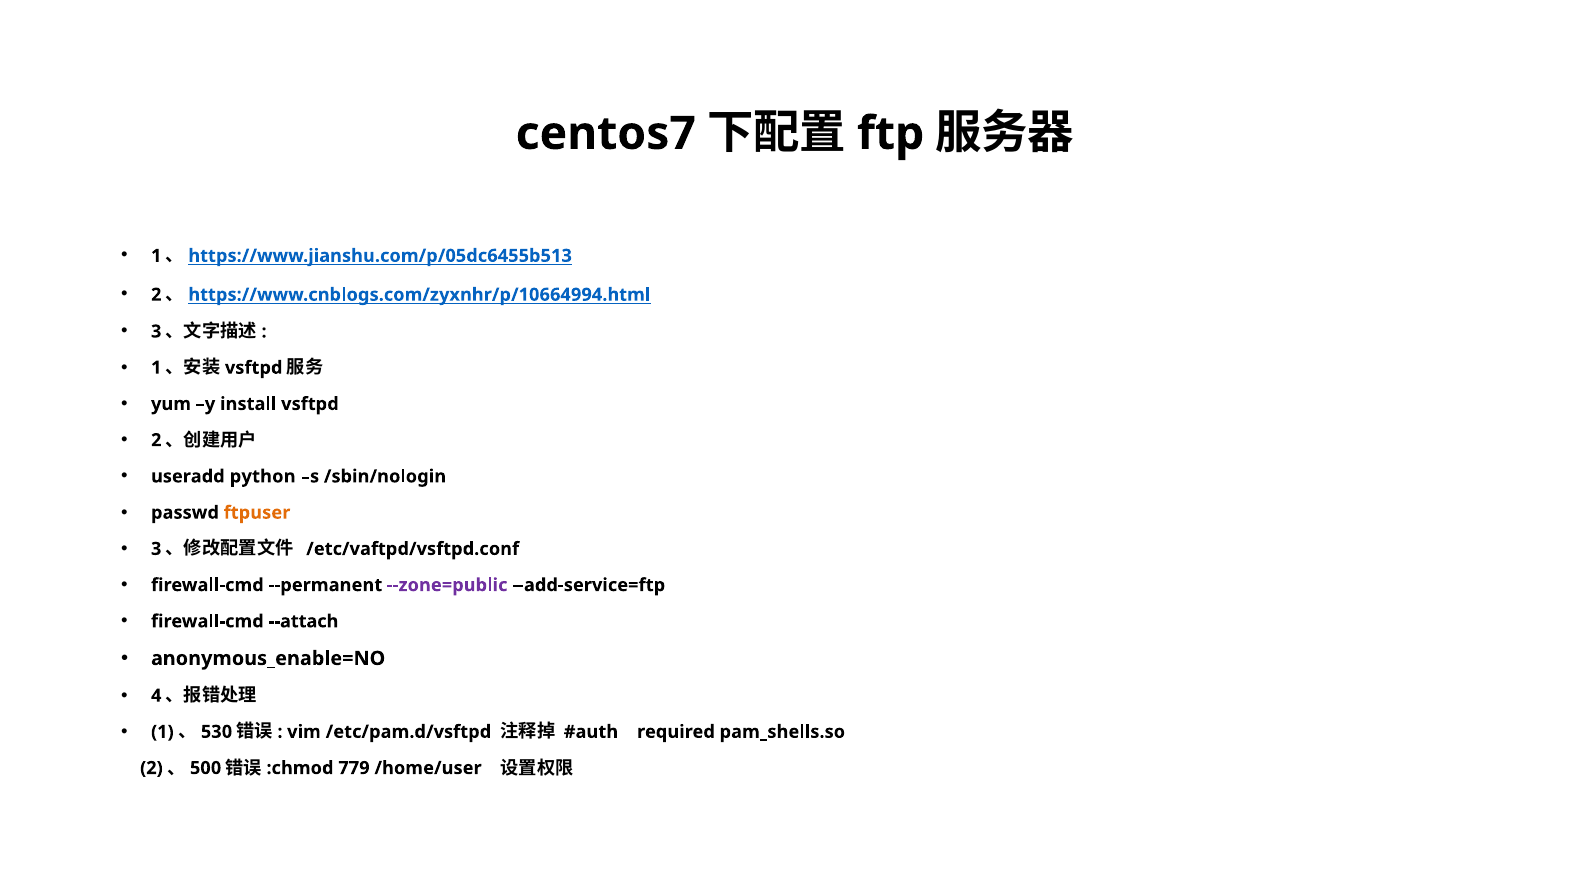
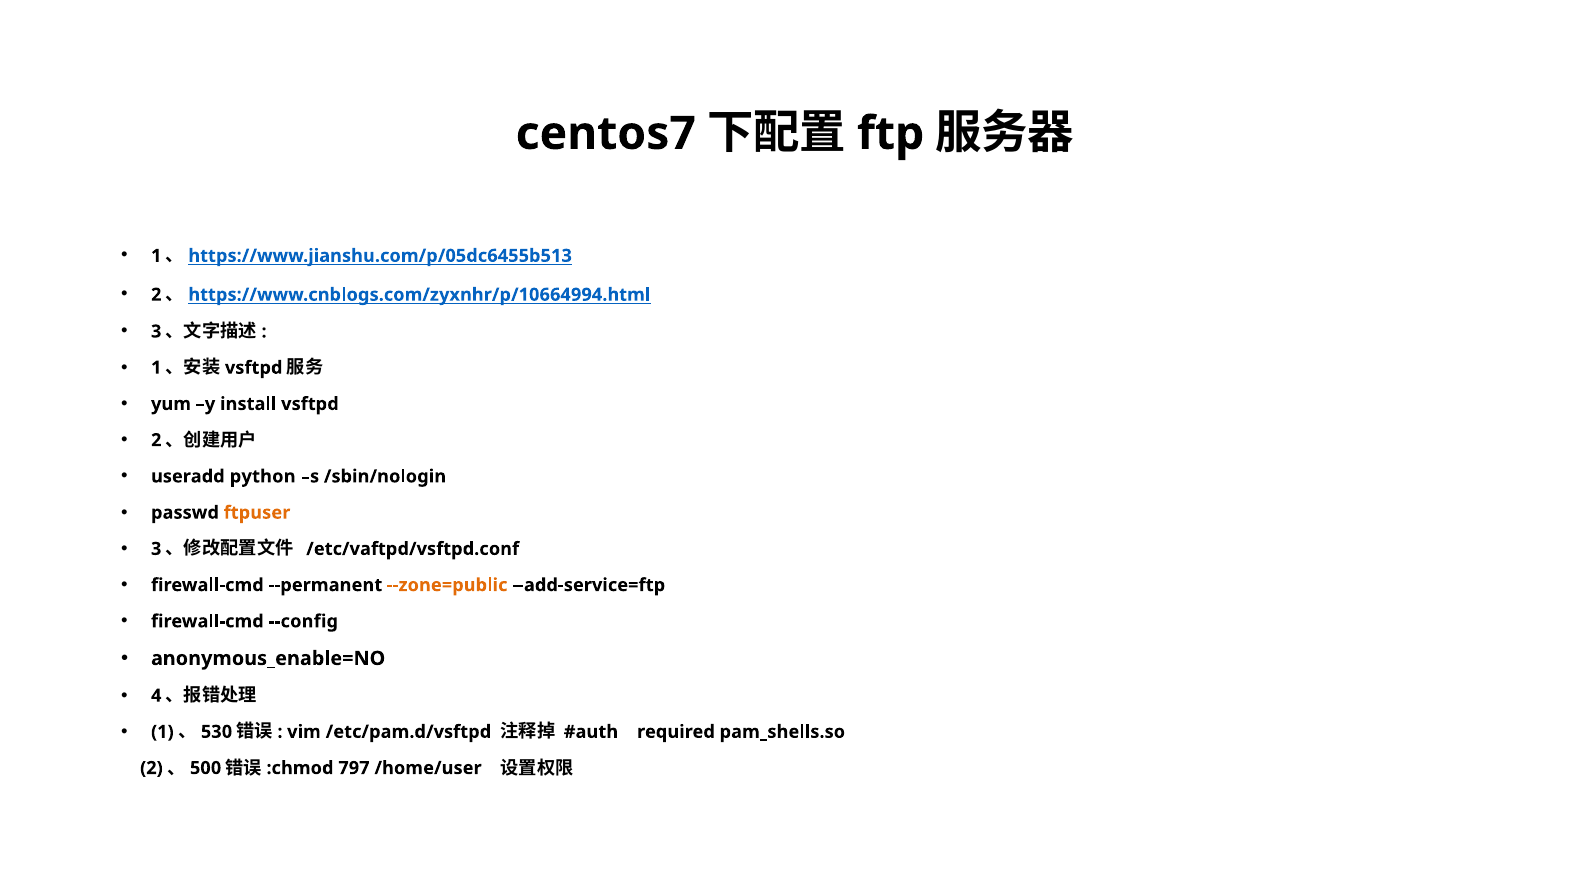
--zone=public colour: purple -> orange (447, 585)
--attach: --attach -> --config (303, 622)
779: 779 -> 797 (354, 768)
